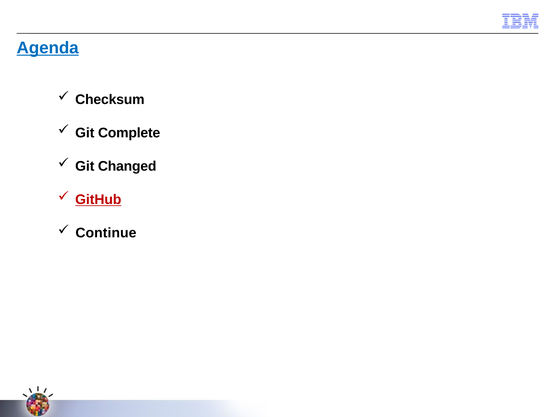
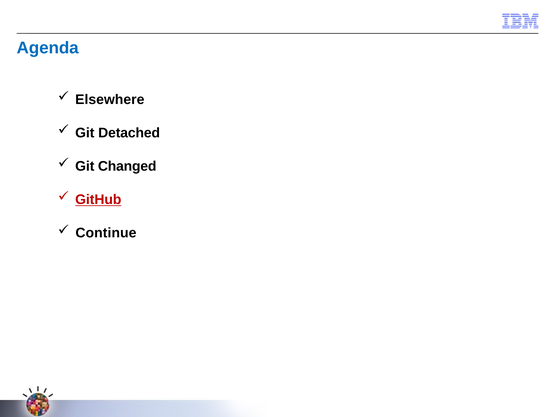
Agenda underline: present -> none (48, 48)
Checksum: Checksum -> Elsewhere (110, 99)
Complete: Complete -> Detached (129, 133)
